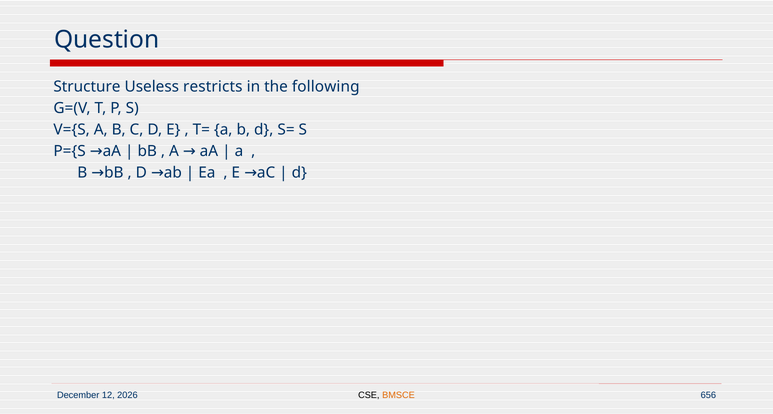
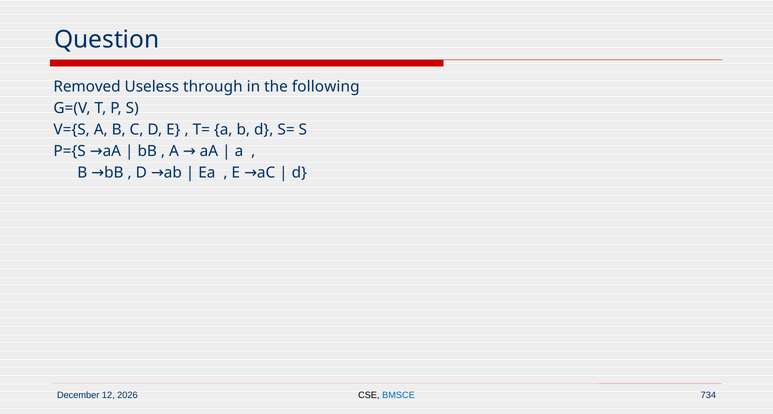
Structure: Structure -> Removed (87, 87)
restricts: restricts -> through (213, 87)
BMSCE colour: orange -> blue (398, 395)
656: 656 -> 734 (708, 395)
